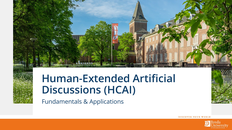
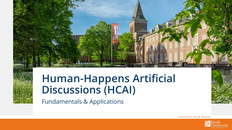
Human-Extended: Human-Extended -> Human-Happens (86, 79)
